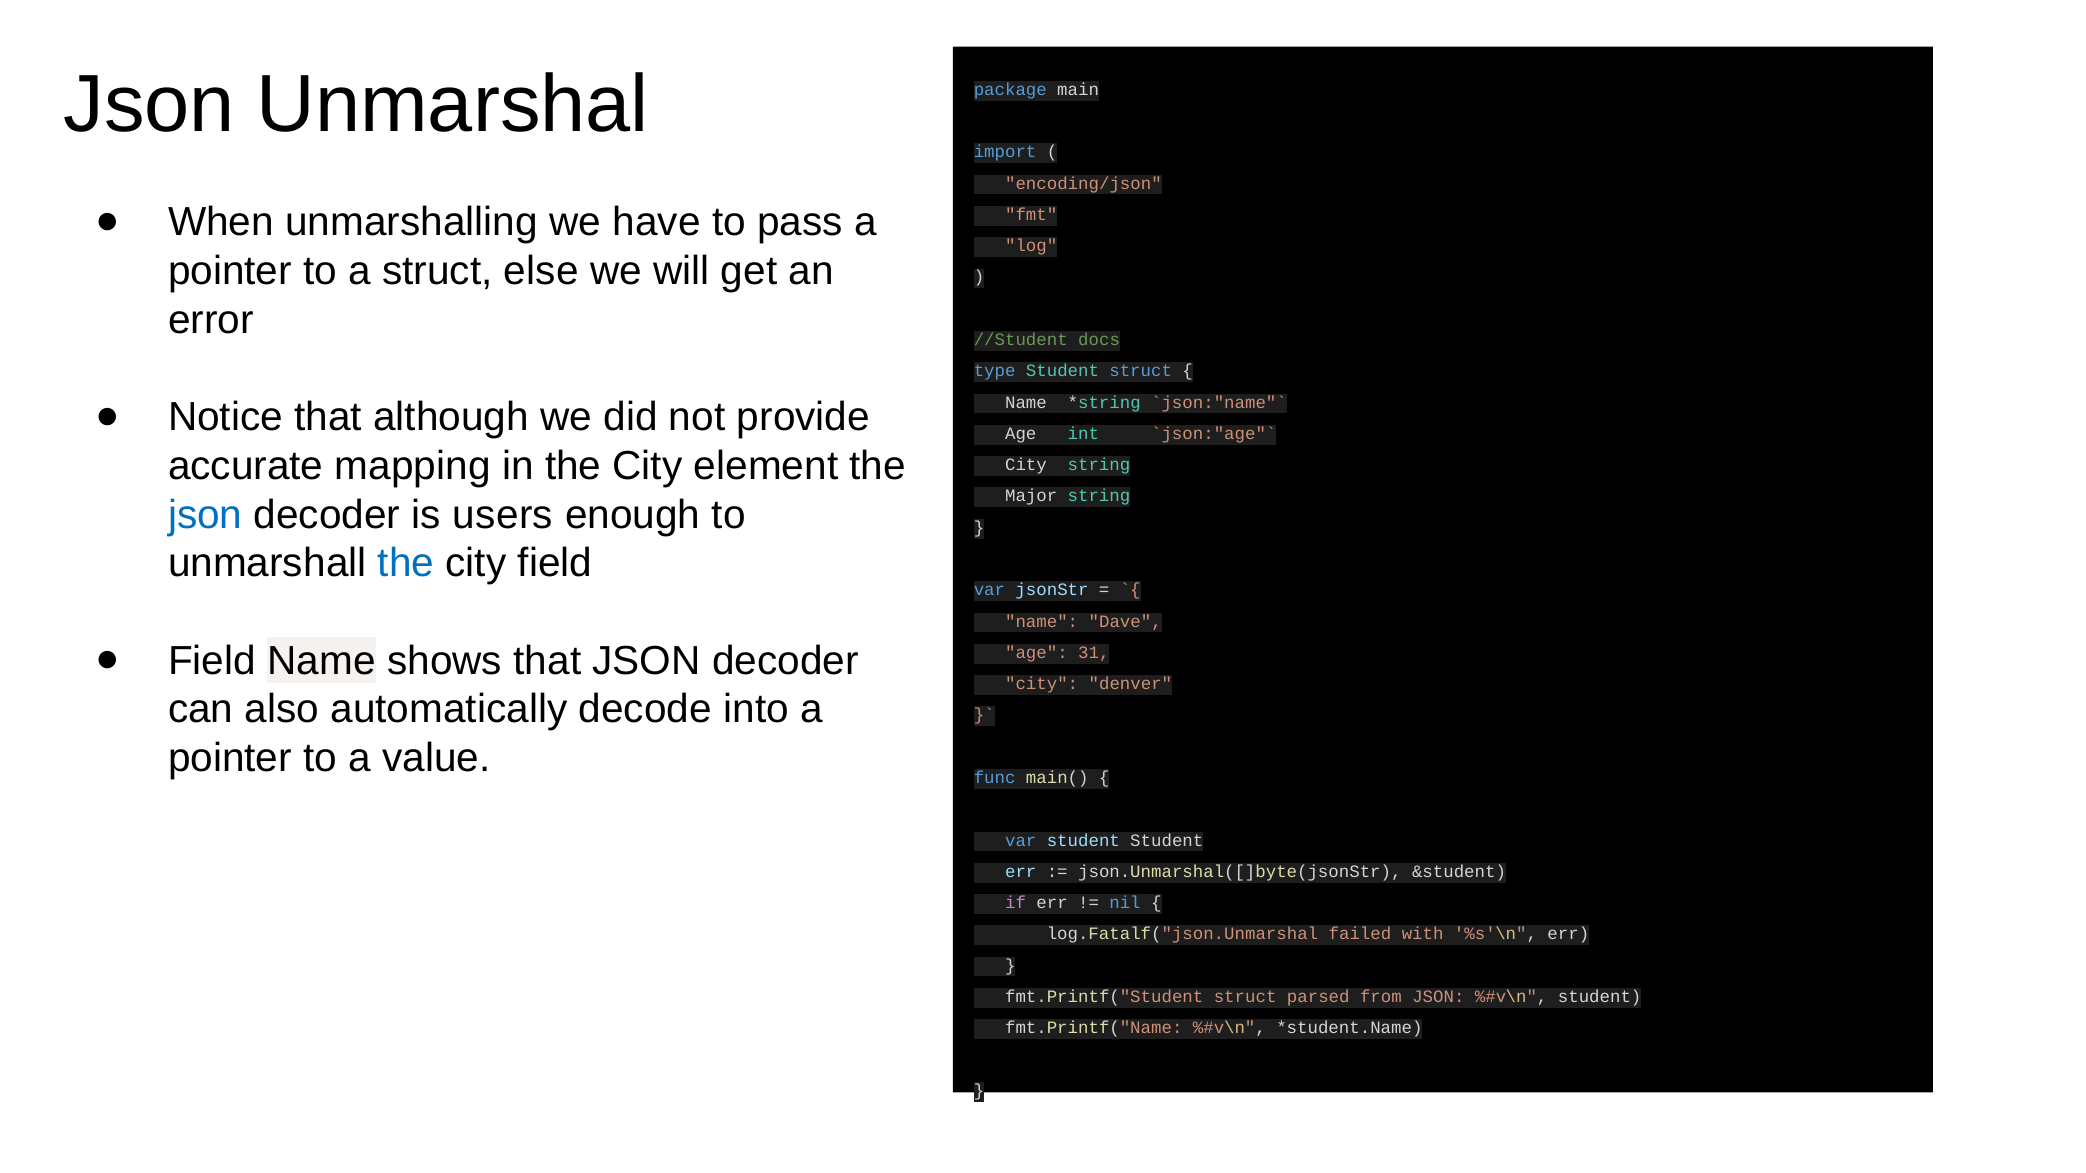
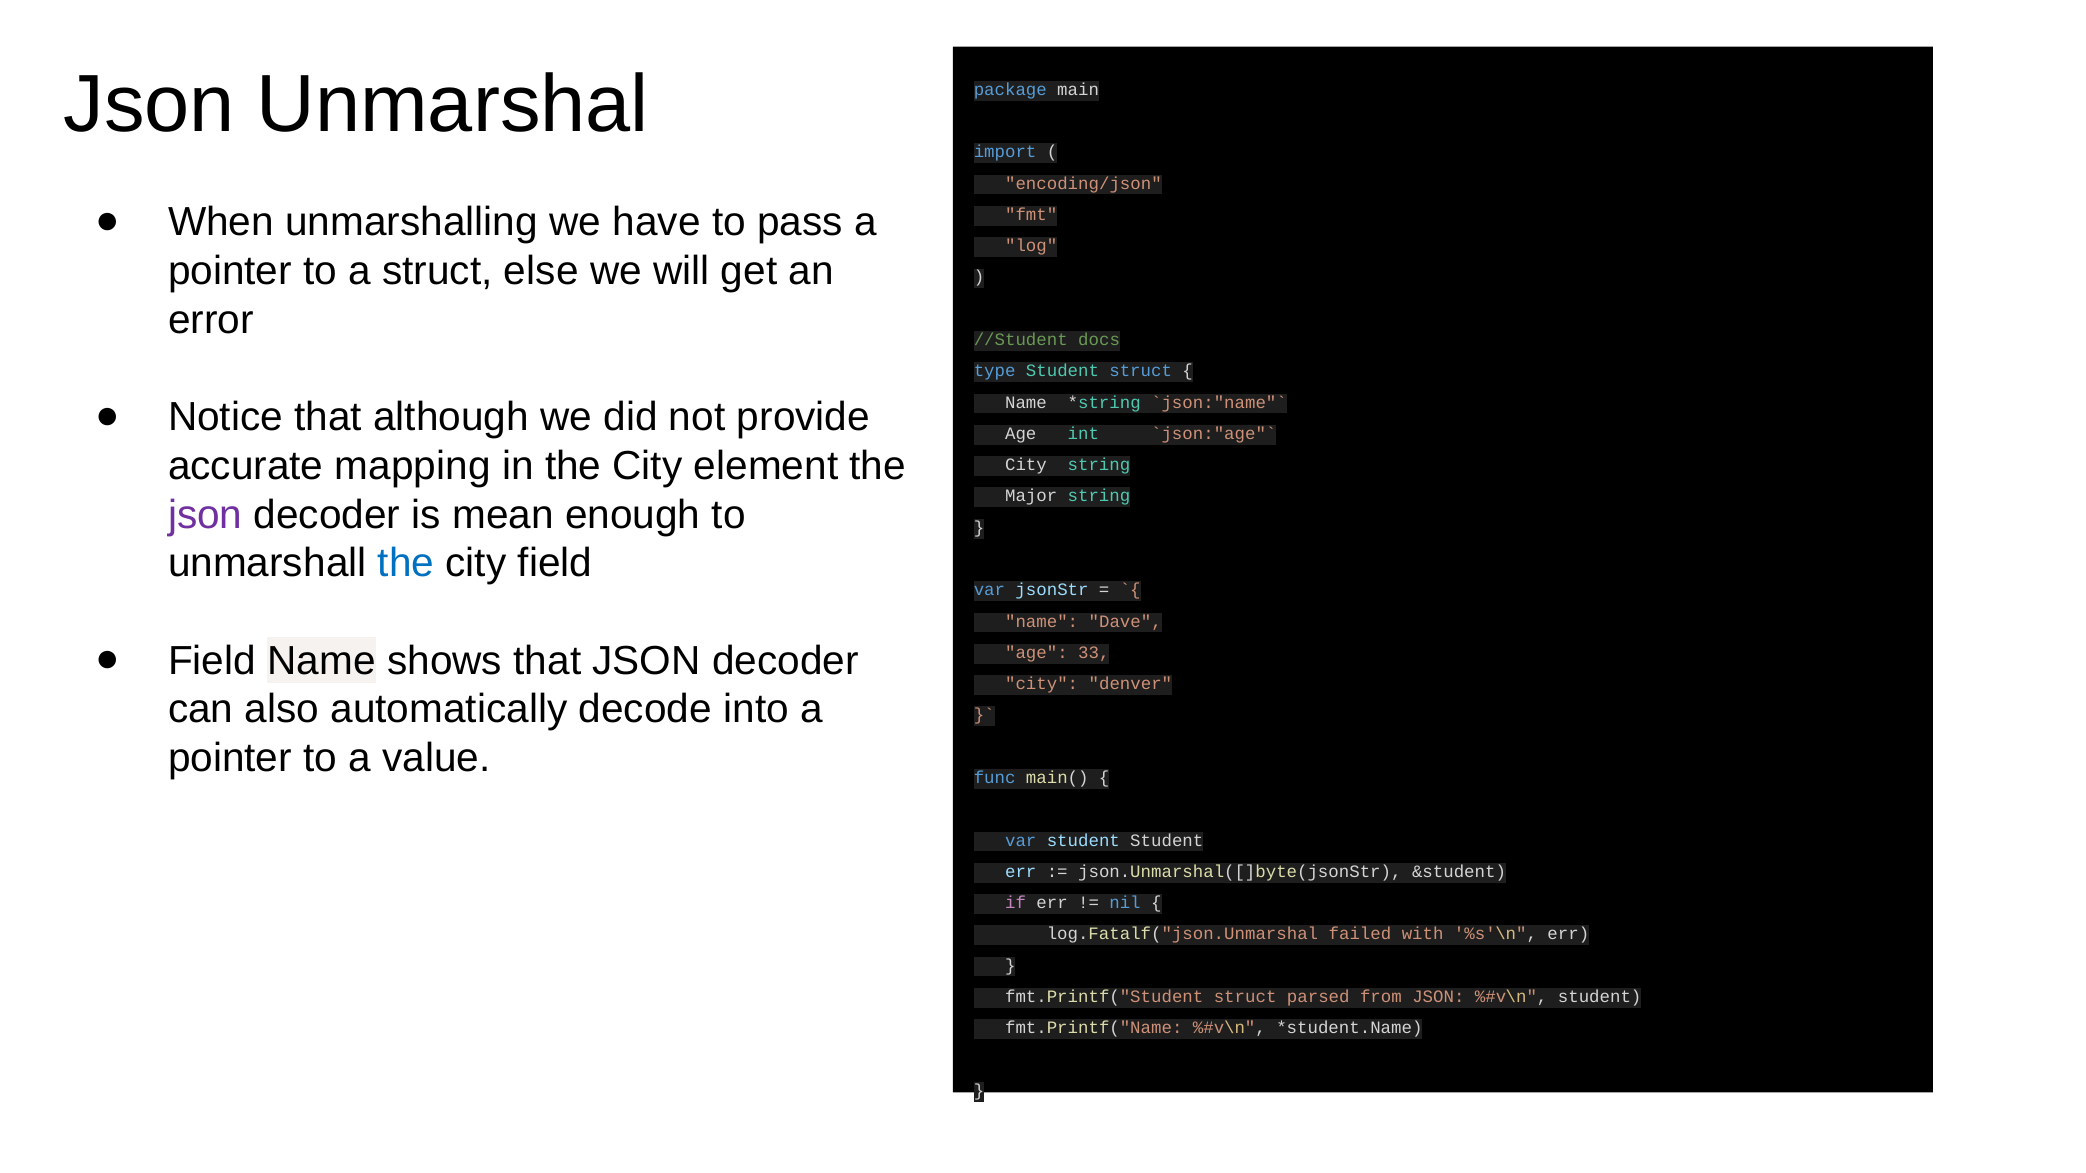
json colour: blue -> purple (205, 515)
users: users -> mean (503, 515)
31: 31 -> 33 (1094, 653)
